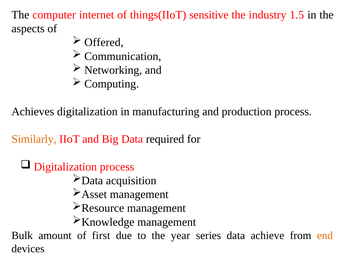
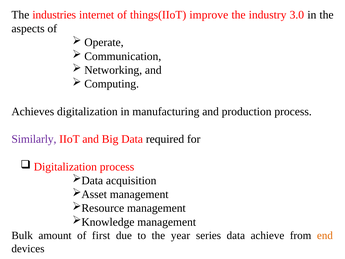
computer: computer -> industries (54, 15)
sensitive: sensitive -> improve (209, 15)
1.5: 1.5 -> 3.0 (297, 15)
Offered: Offered -> Operate (104, 42)
Similarly colour: orange -> purple (34, 139)
